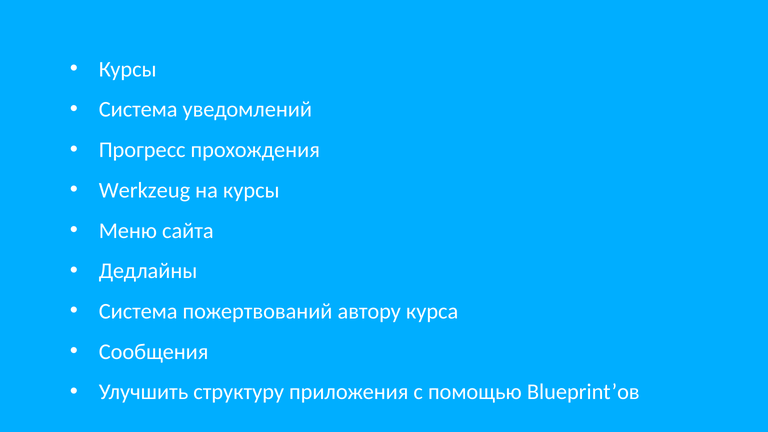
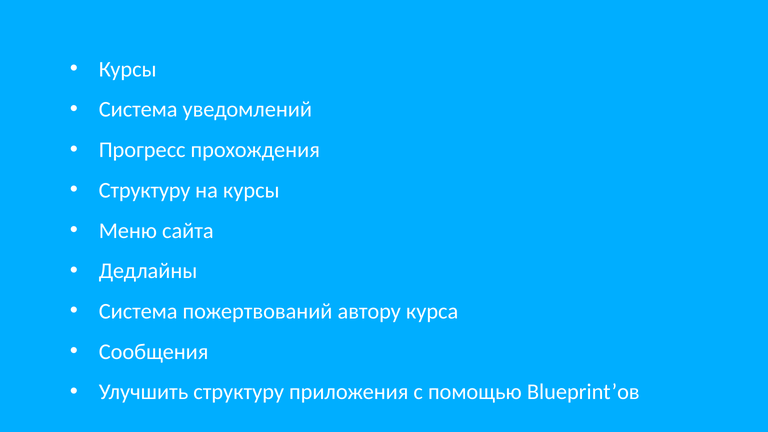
Werkzeug: Werkzeug -> Структуру (145, 190)
